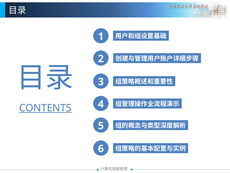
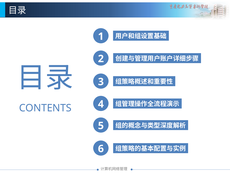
CONTENTS underline: present -> none (45, 108)
